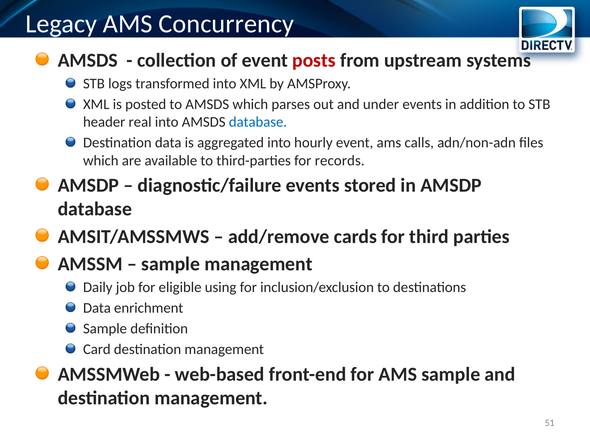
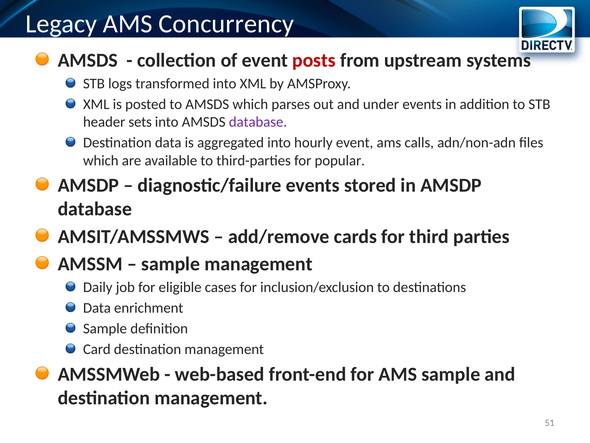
real: real -> sets (140, 122)
database colour: blue -> purple (258, 122)
records: records -> popular (340, 160)
using: using -> cases (221, 287)
